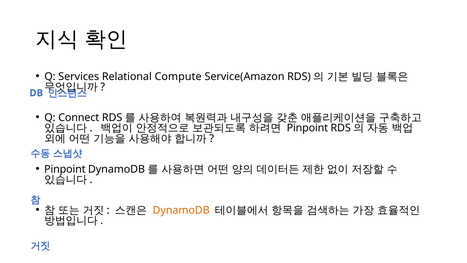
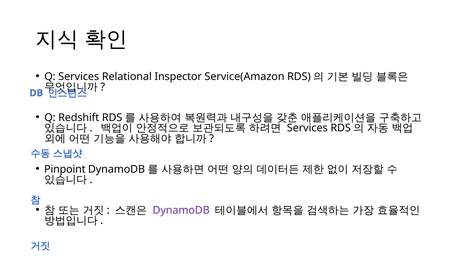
Compute: Compute -> Inspector (178, 76)
Connect: Connect -> Redshift (79, 118)
Pinpoint: Pinpoint -> Services (307, 128)
DynamoDB colour: orange -> purple (181, 210)
